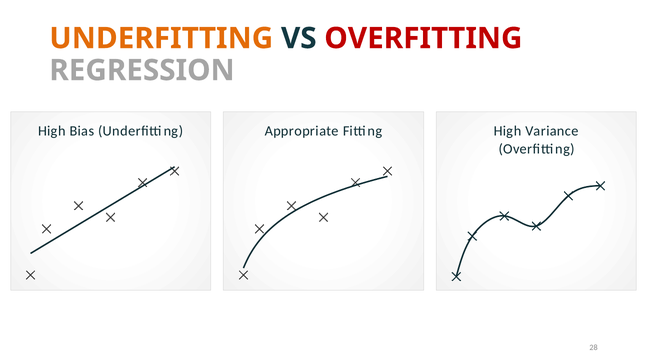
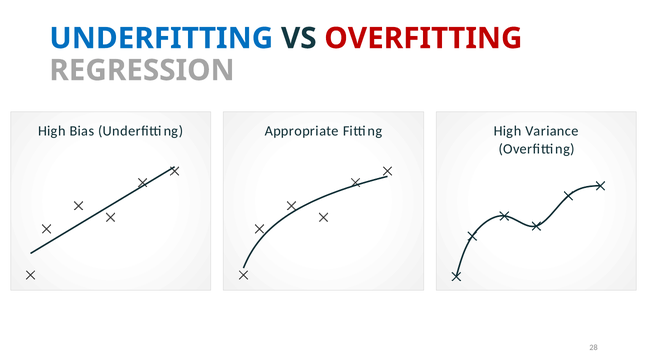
UNDERFITTING colour: orange -> blue (161, 38)
